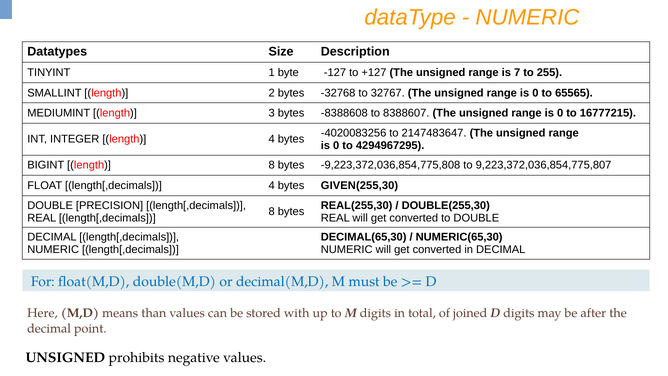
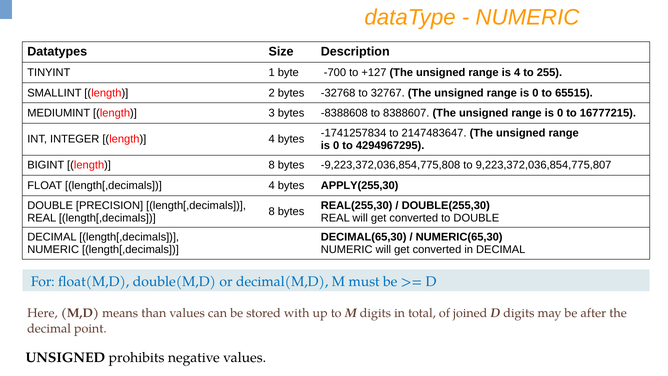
-127: -127 -> -700 (335, 73)
is 7: 7 -> 4 (517, 73)
65565: 65565 -> 65515 (574, 93)
-4020083256: -4020083256 -> -1741257834 (354, 133)
GIVEN(255,30: GIVEN(255,30 -> APPLY(255,30 (360, 186)
